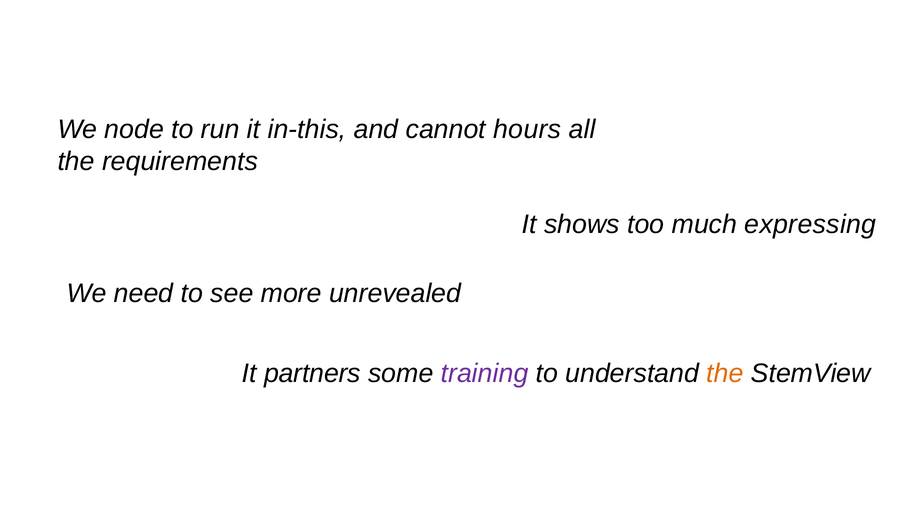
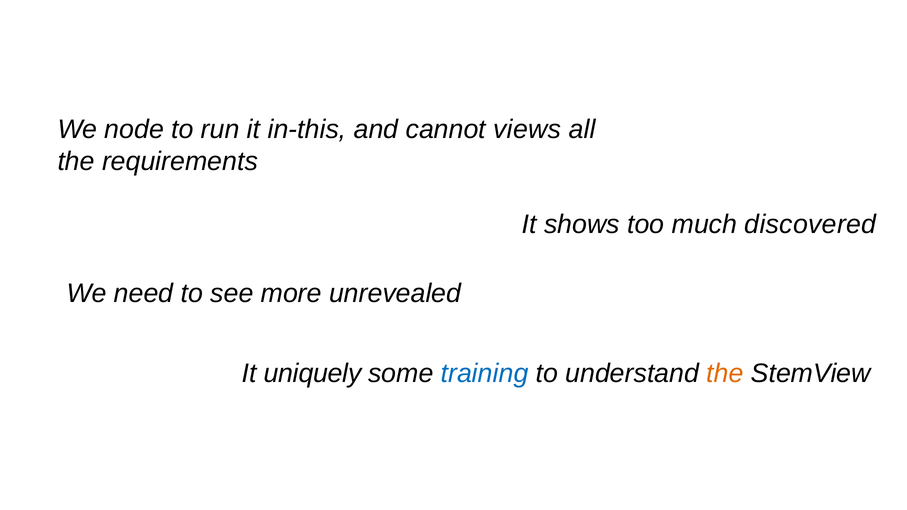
hours: hours -> views (527, 129)
expressing: expressing -> discovered (810, 224)
partners: partners -> uniquely (312, 374)
training colour: purple -> blue (485, 374)
